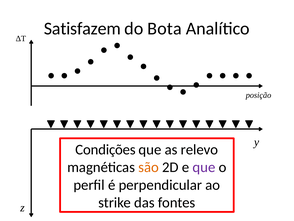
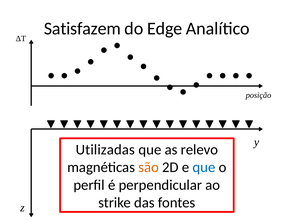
Bota: Bota -> Edge (165, 28)
Condições: Condições -> Utilizadas (105, 149)
que colour: purple -> blue (204, 167)
